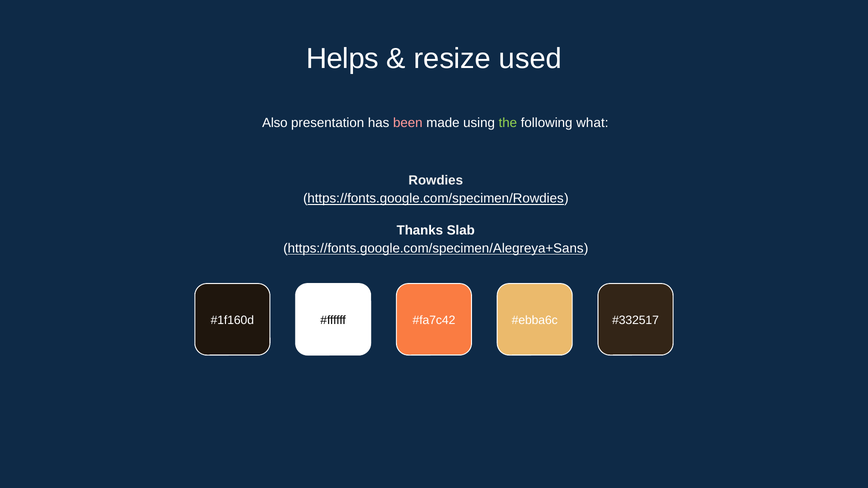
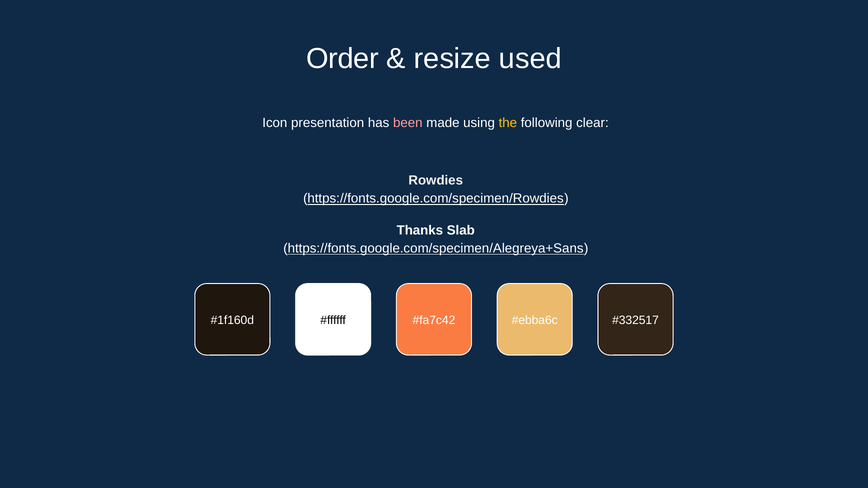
Helps: Helps -> Order (342, 59)
Also: Also -> Icon (275, 123)
the colour: light green -> yellow (508, 123)
what: what -> clear (592, 123)
